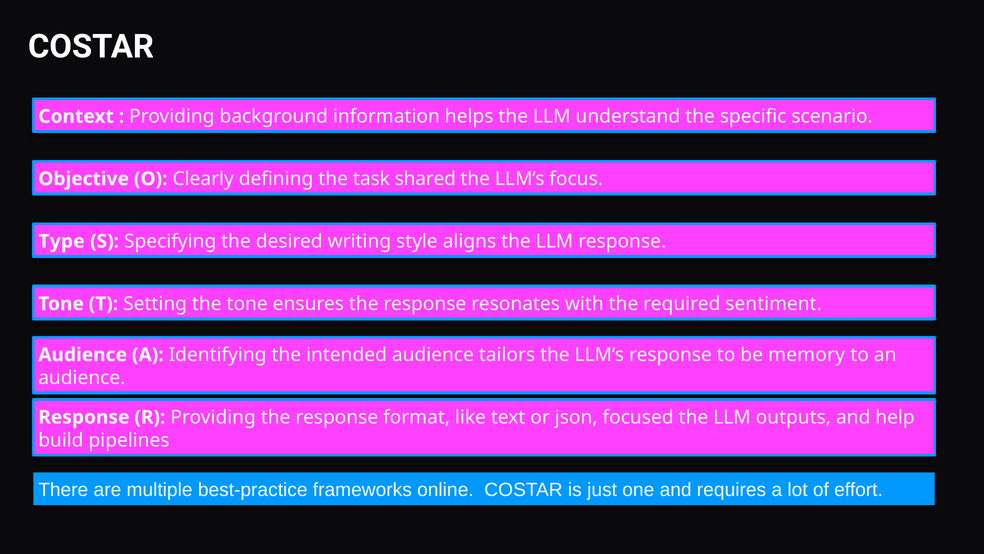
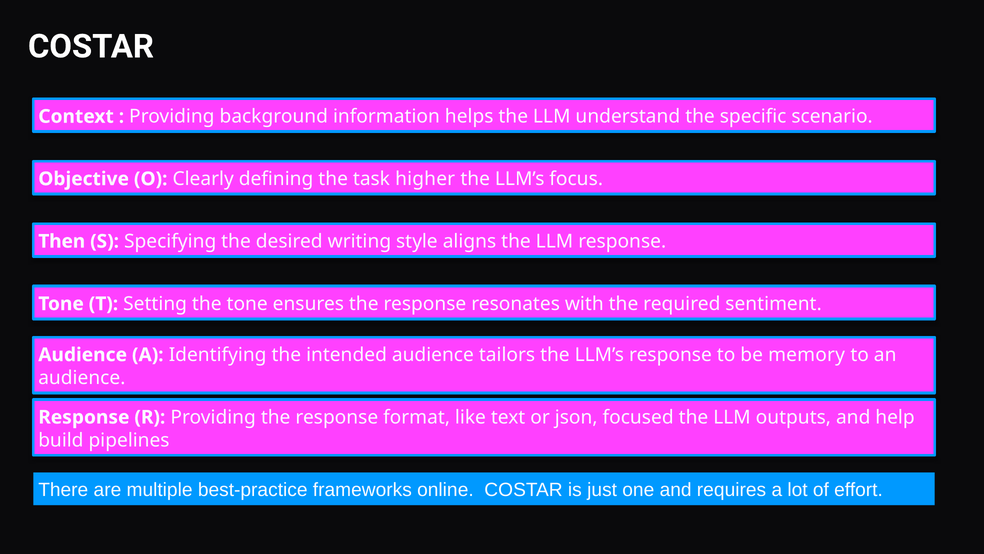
shared: shared -> higher (425, 179)
Type: Type -> Then (62, 241)
